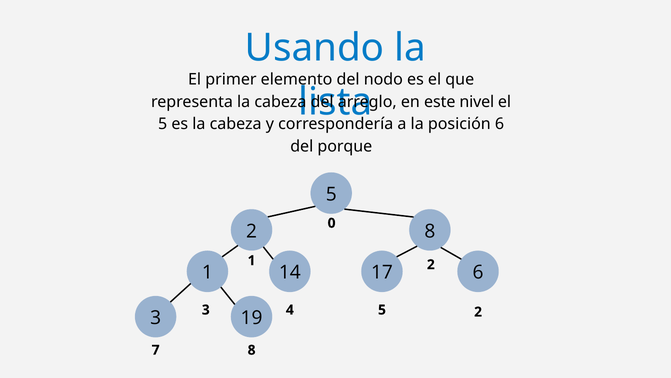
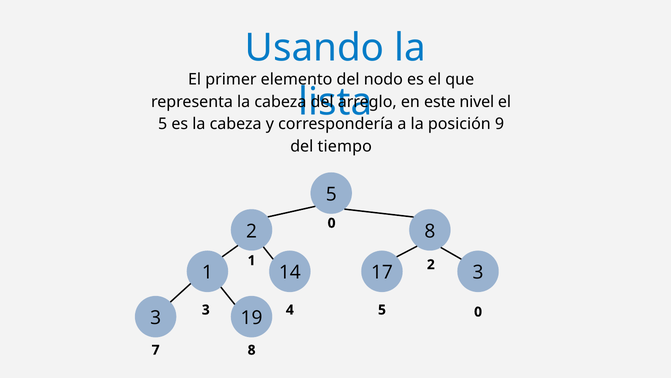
posición 6: 6 -> 9 (500, 124)
porque: porque -> tiempo (345, 146)
17 6: 6 -> 3 (478, 272)
4 2: 2 -> 0 (478, 312)
